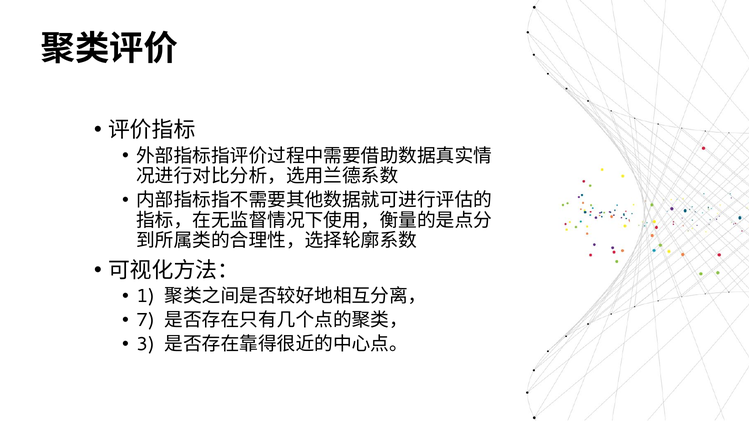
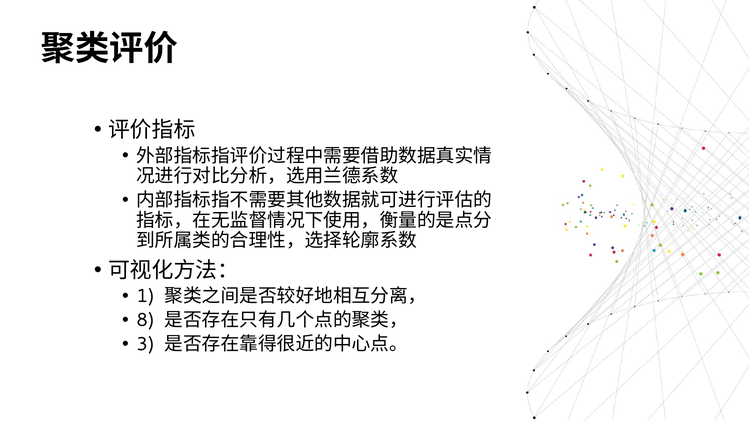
7: 7 -> 8 (146, 320)
